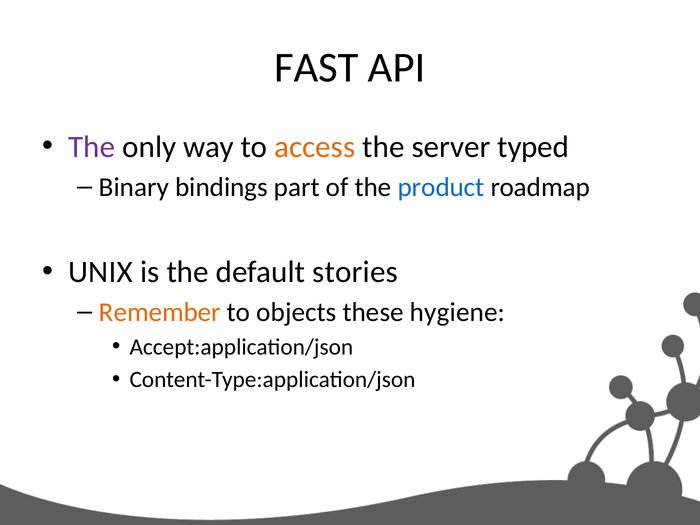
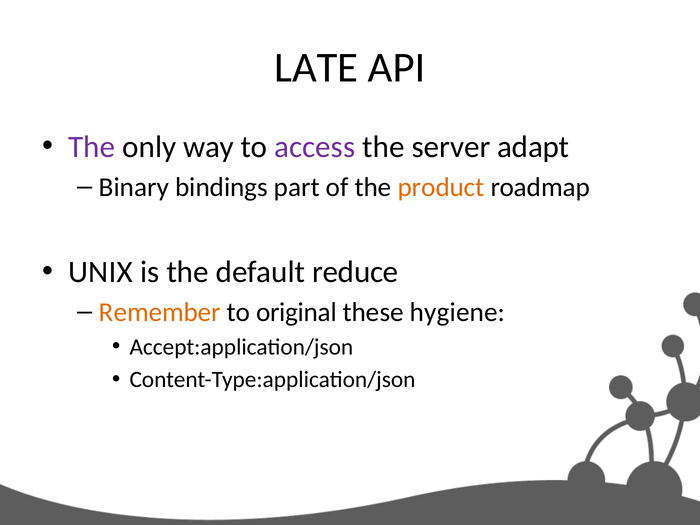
FAST: FAST -> LATE (316, 68)
access colour: orange -> purple (315, 147)
typed: typed -> adapt (533, 147)
product colour: blue -> orange (441, 187)
stories: stories -> reduce (355, 272)
objects: objects -> original (297, 312)
